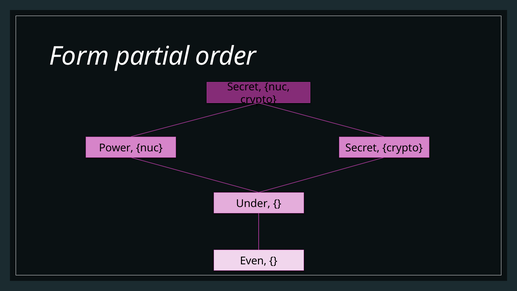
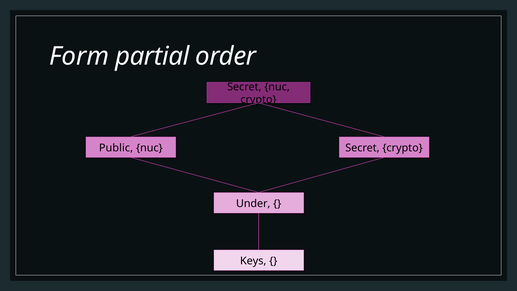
Power: Power -> Public (116, 148)
Even: Even -> Keys (253, 261)
